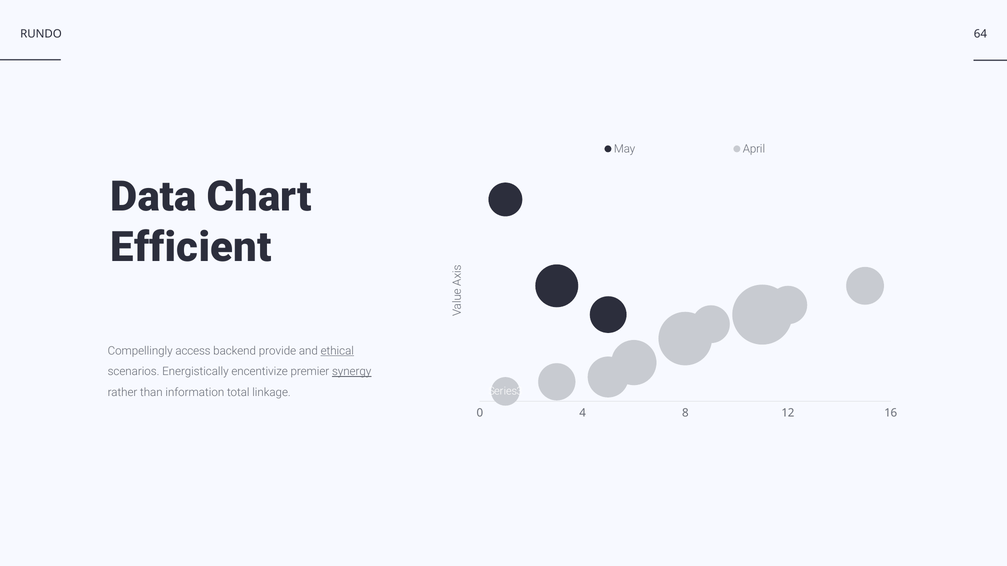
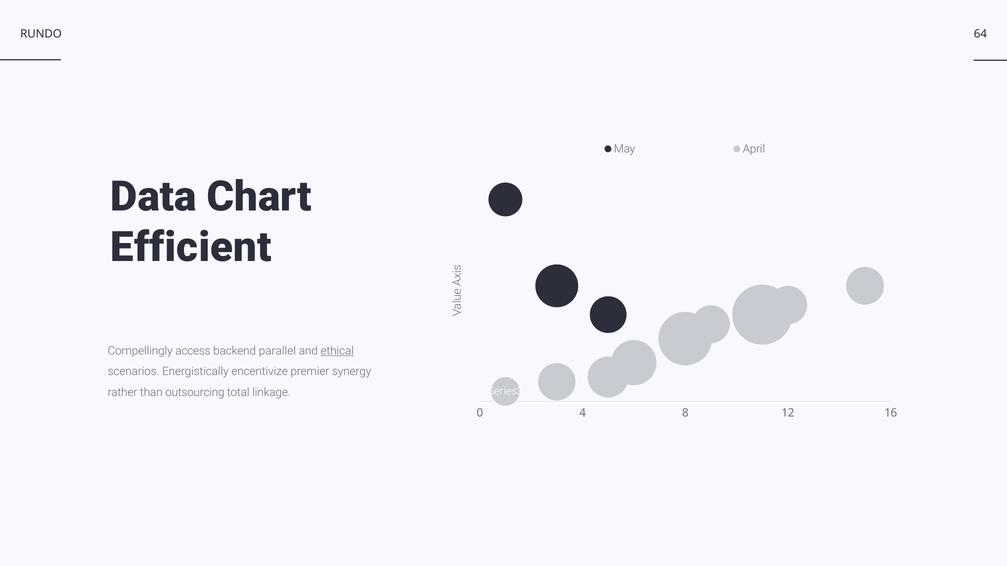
provide: provide -> parallel (277, 351)
synergy underline: present -> none (352, 372)
information: information -> outsourcing (195, 393)
